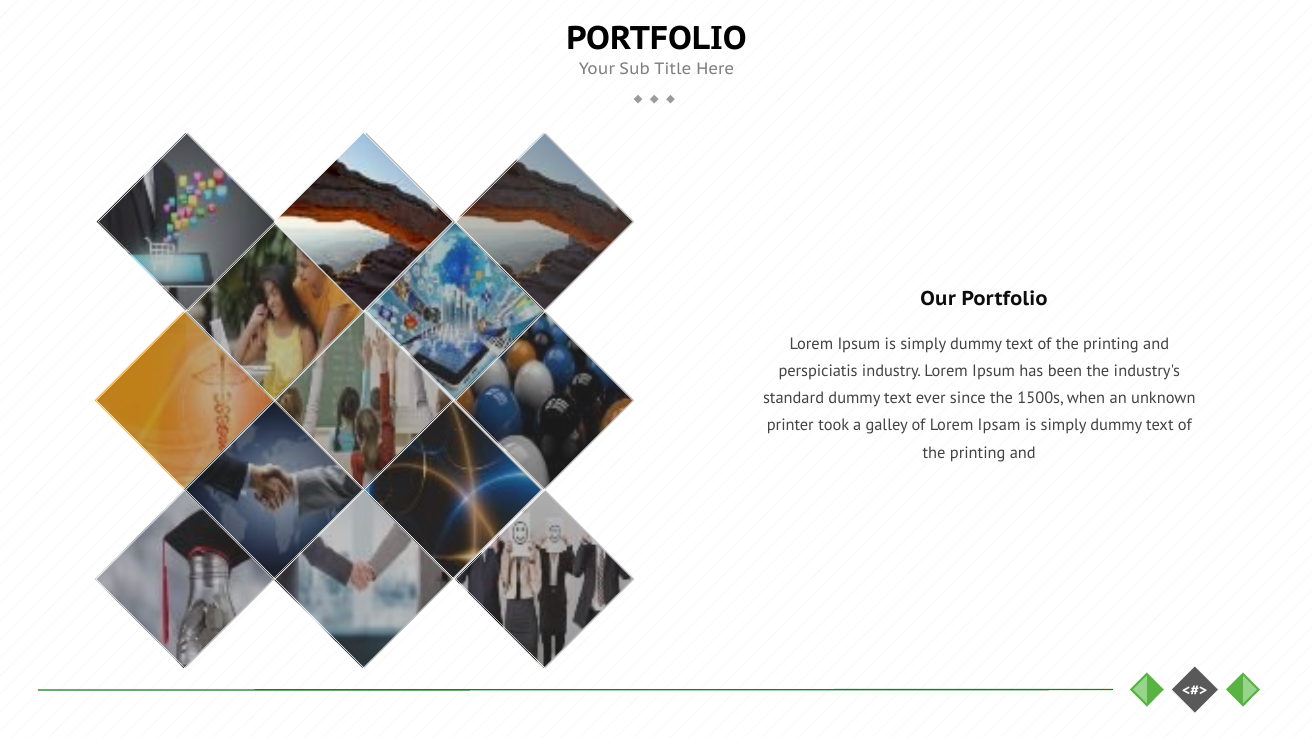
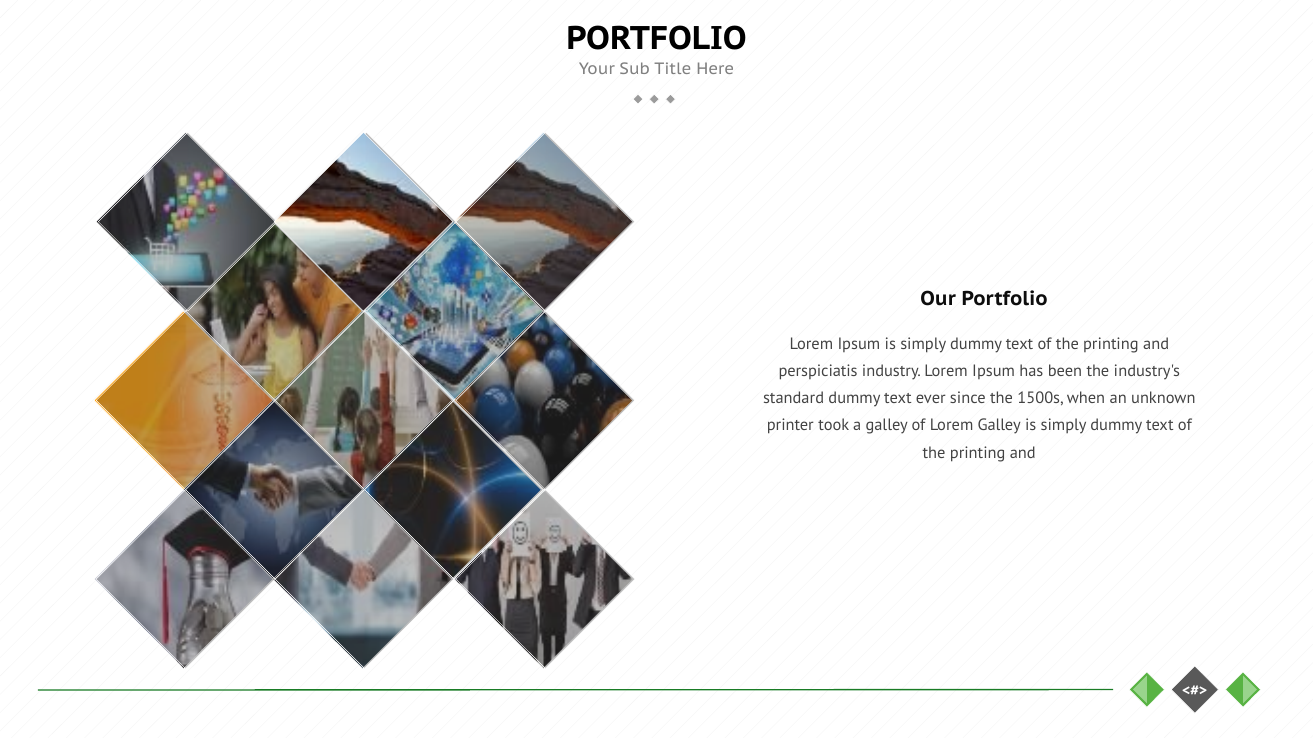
Lorem Ipsam: Ipsam -> Galley (999, 426)
